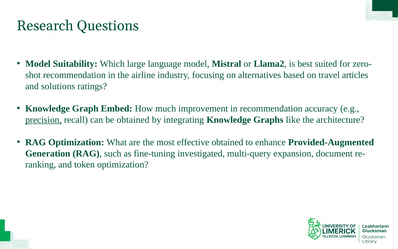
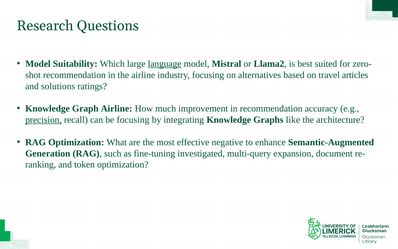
language underline: none -> present (165, 64)
Graph Embed: Embed -> Airline (117, 108)
be obtained: obtained -> focusing (133, 120)
effective obtained: obtained -> negative (227, 142)
Provided-Augmented: Provided-Augmented -> Semantic-Augmented (331, 142)
